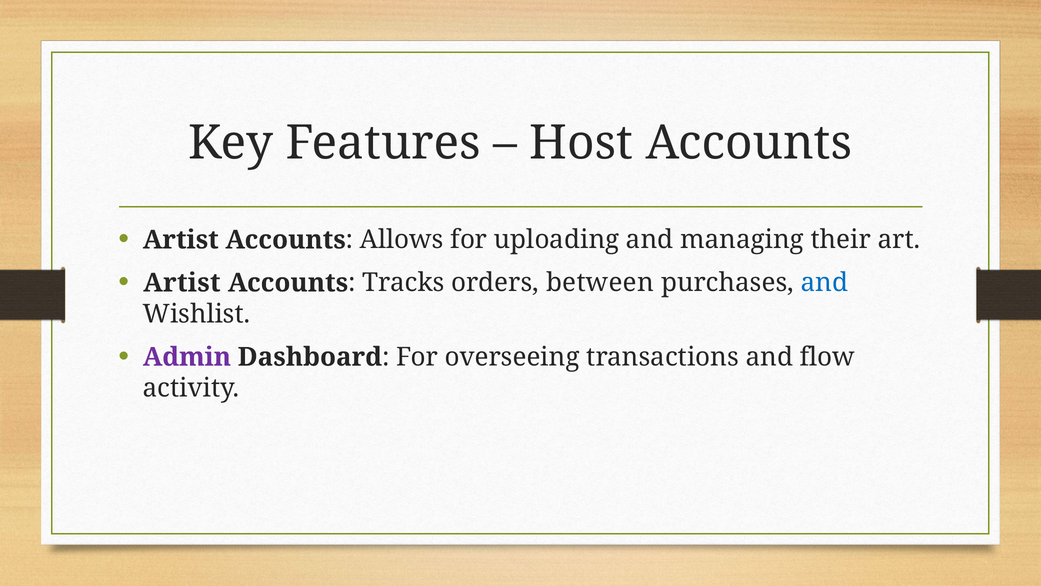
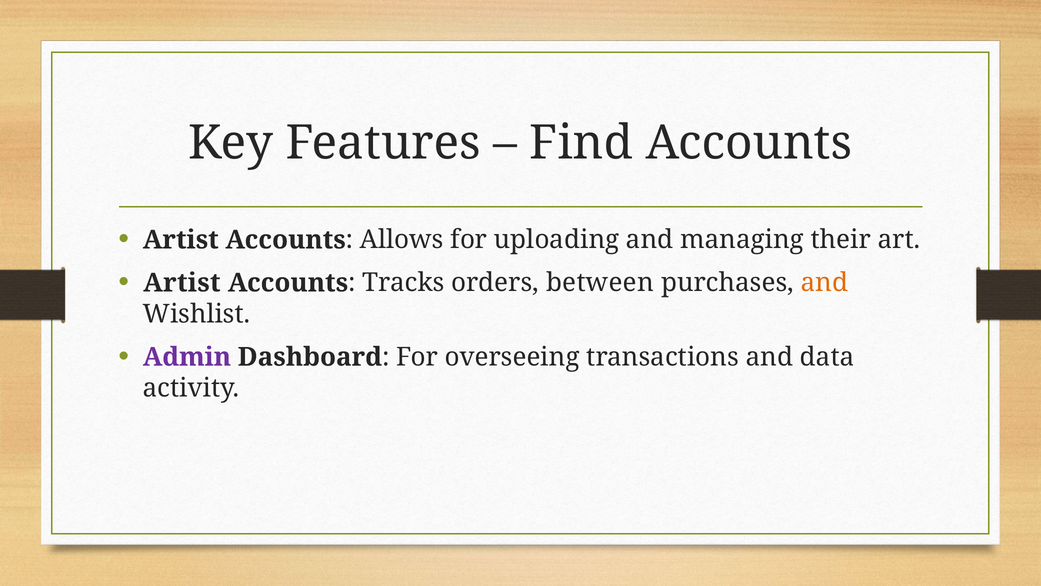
Host: Host -> Find (581, 143)
and colour: blue -> orange (824, 283)
flow: flow -> data (827, 357)
